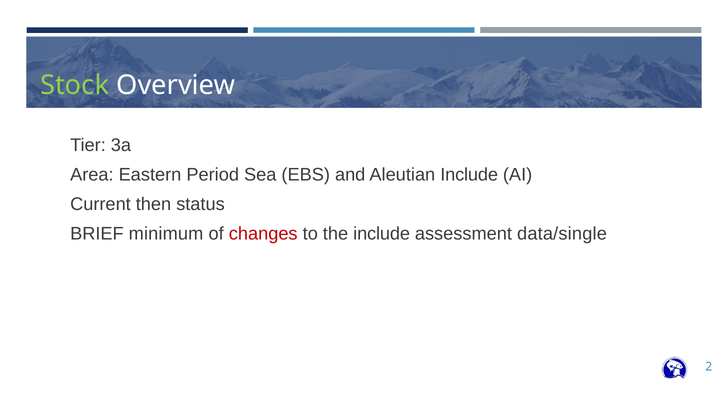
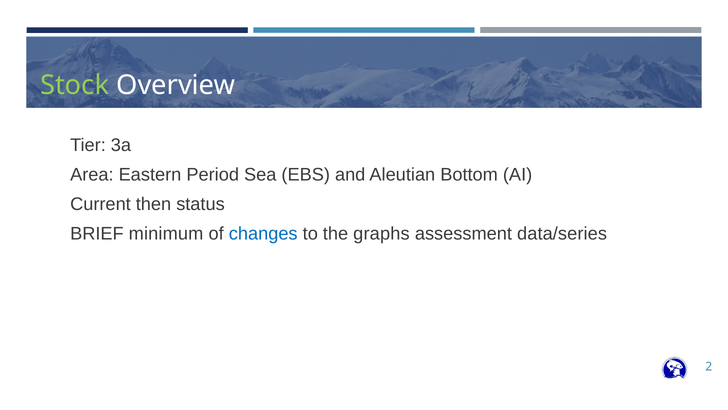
Aleutian Include: Include -> Bottom (469, 175)
changes colour: red -> blue (263, 233)
the include: include -> graphs (381, 233)
data/single: data/single -> data/series (562, 233)
